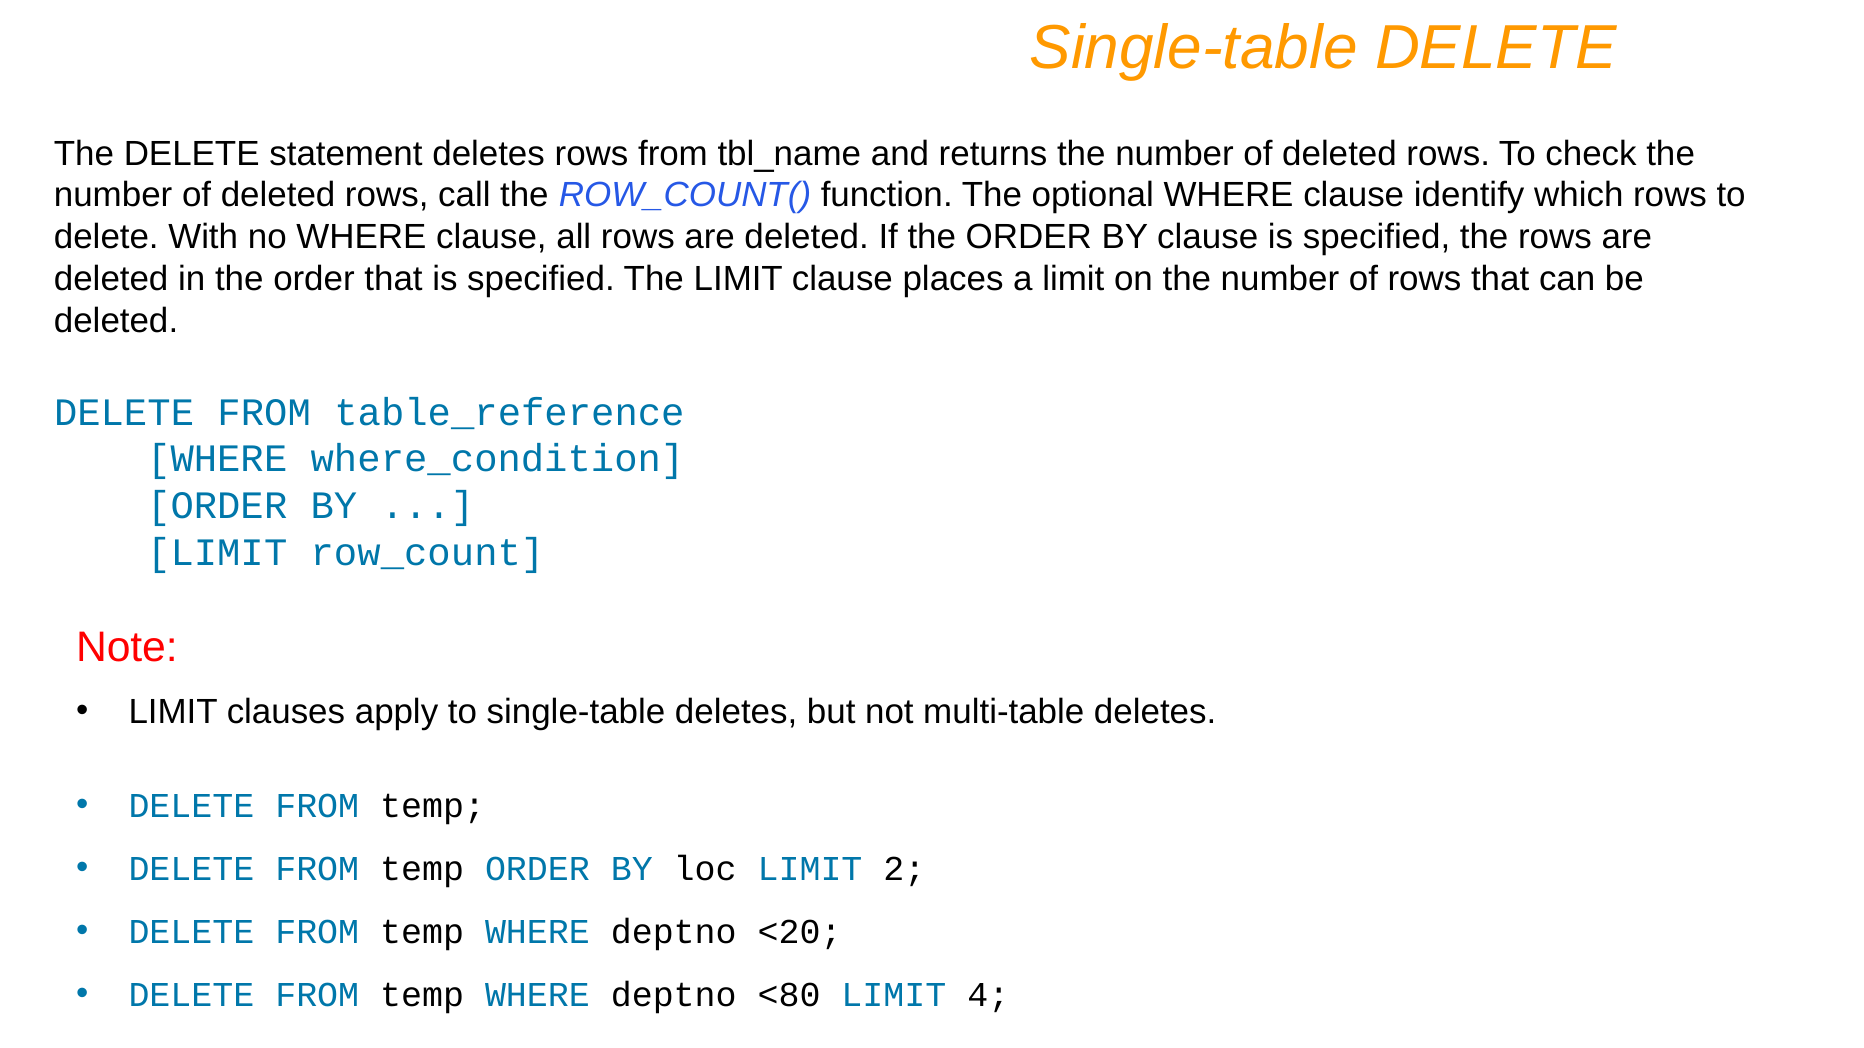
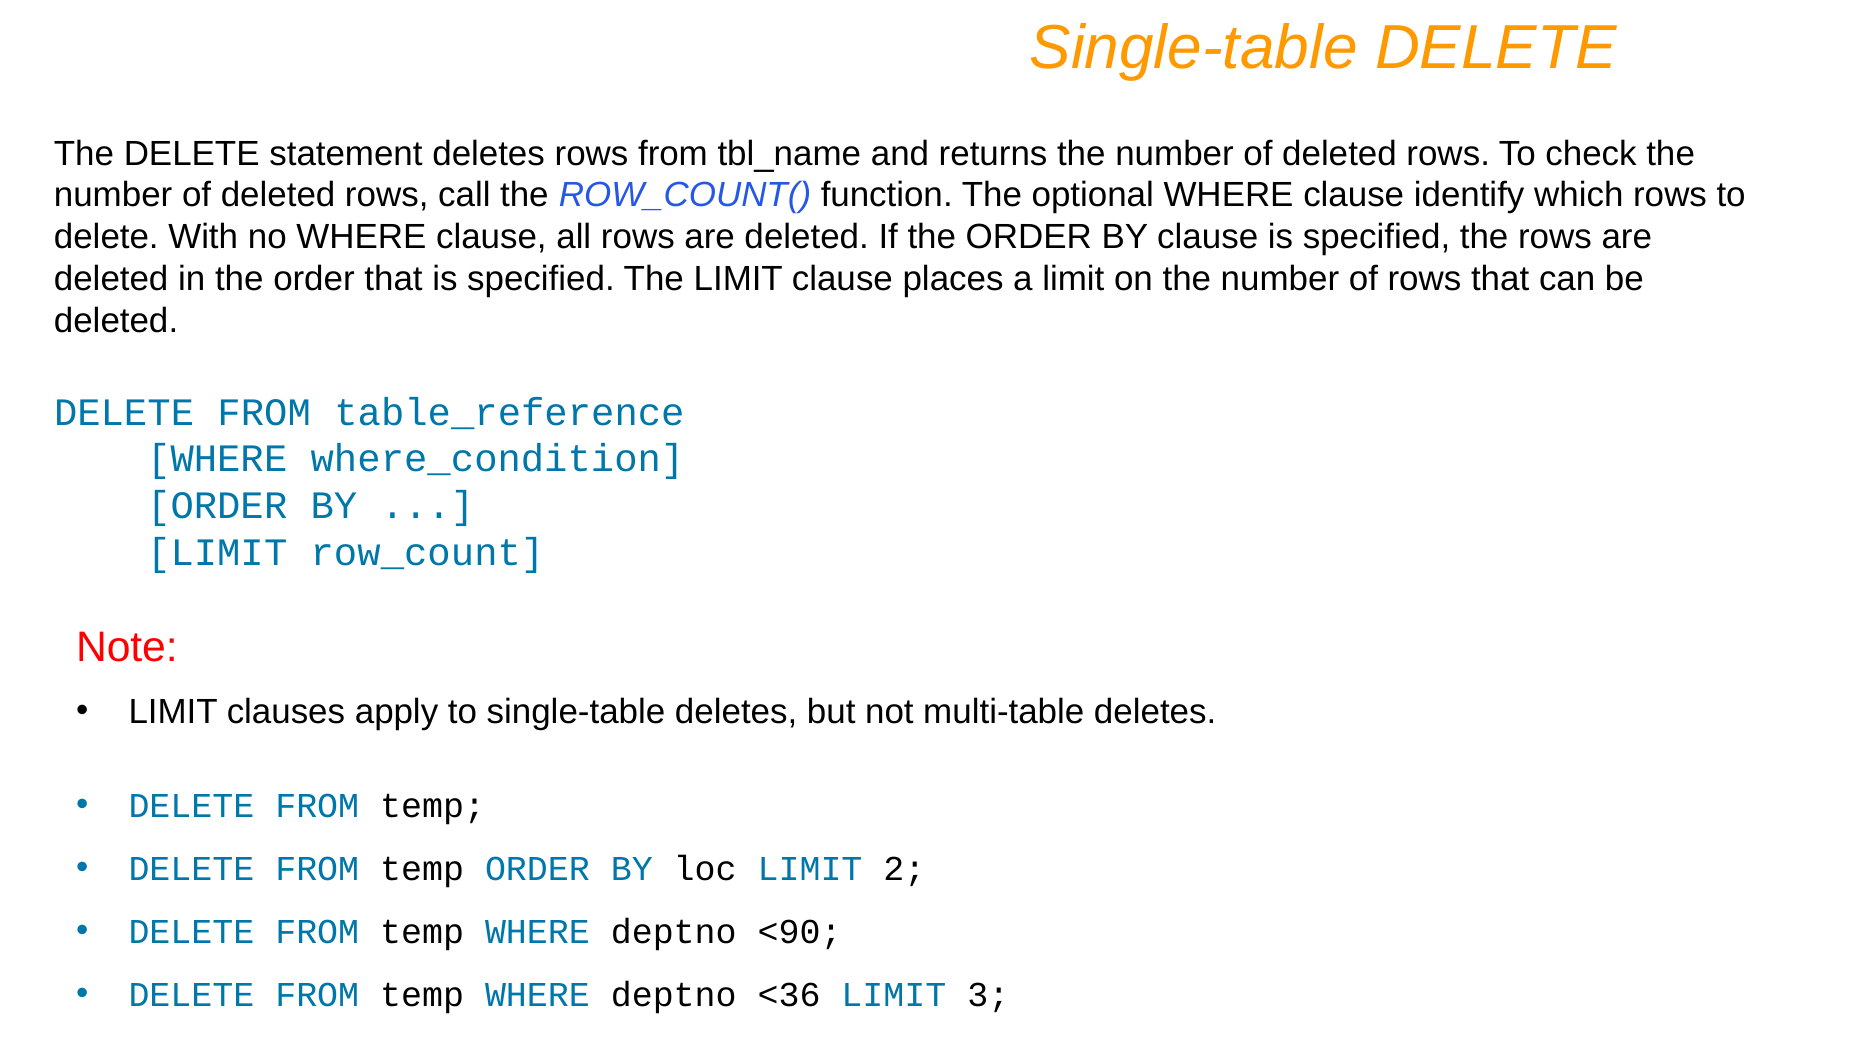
<20: <20 -> <90 (800, 932)
<80: <80 -> <36 (789, 995)
4: 4 -> 3 (988, 995)
